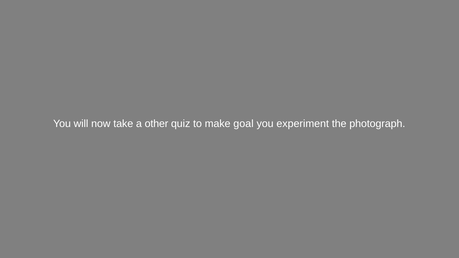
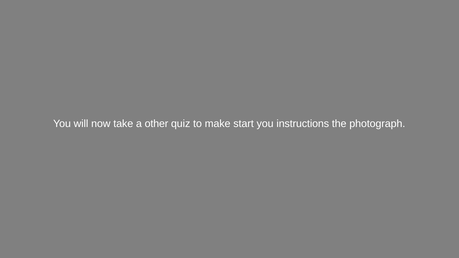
goal: goal -> start (244, 124)
experiment: experiment -> instructions (303, 124)
